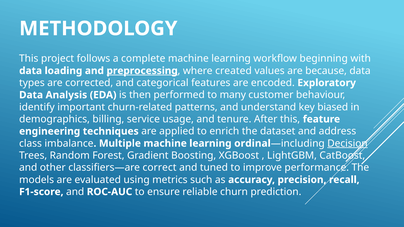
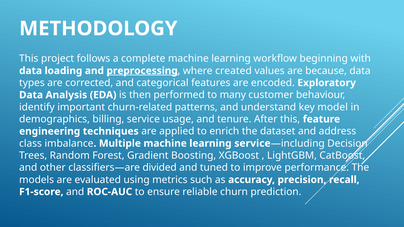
biased: biased -> model (333, 107)
learning ordinal: ordinal -> service (252, 144)
Decision underline: present -> none (347, 144)
correct: correct -> divided (160, 168)
